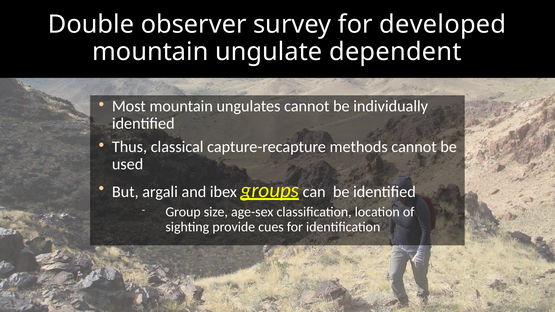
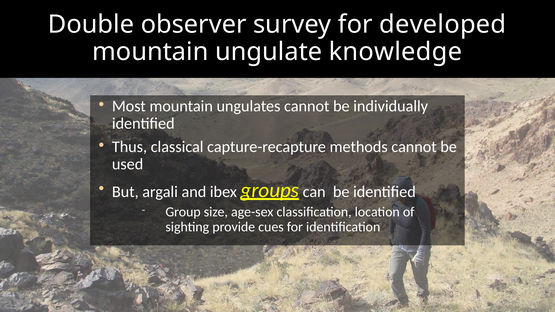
dependent: dependent -> knowledge (395, 52)
